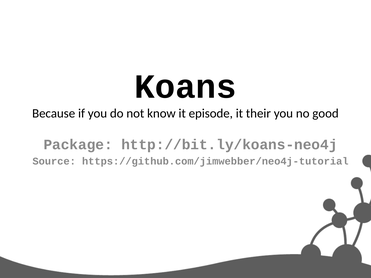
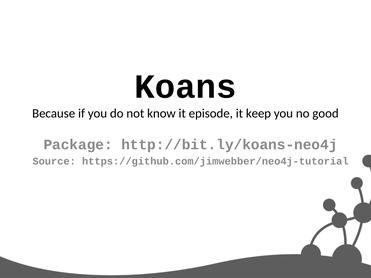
their: their -> keep (258, 113)
